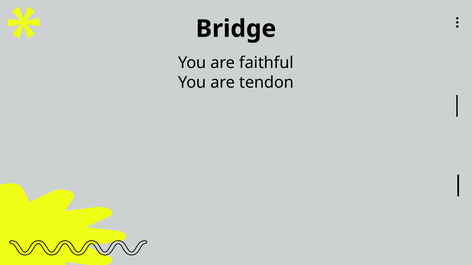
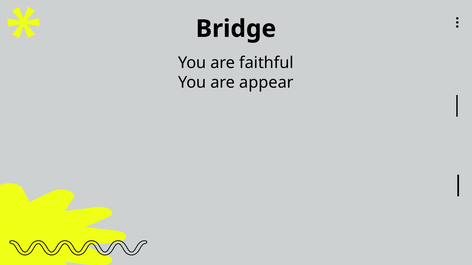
tendon: tendon -> appear (266, 83)
